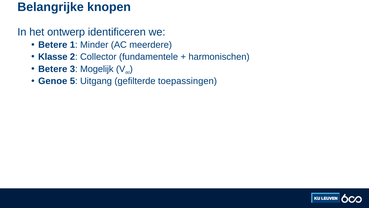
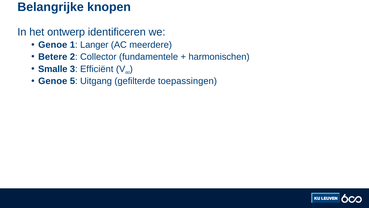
Betere: Betere -> Genoe (53, 45)
Minder: Minder -> Langer (94, 45)
Klasse: Klasse -> Betere (53, 57)
Betere: Betere -> Smalle (53, 69)
Mogelijk: Mogelijk -> Efficiënt (97, 69)
